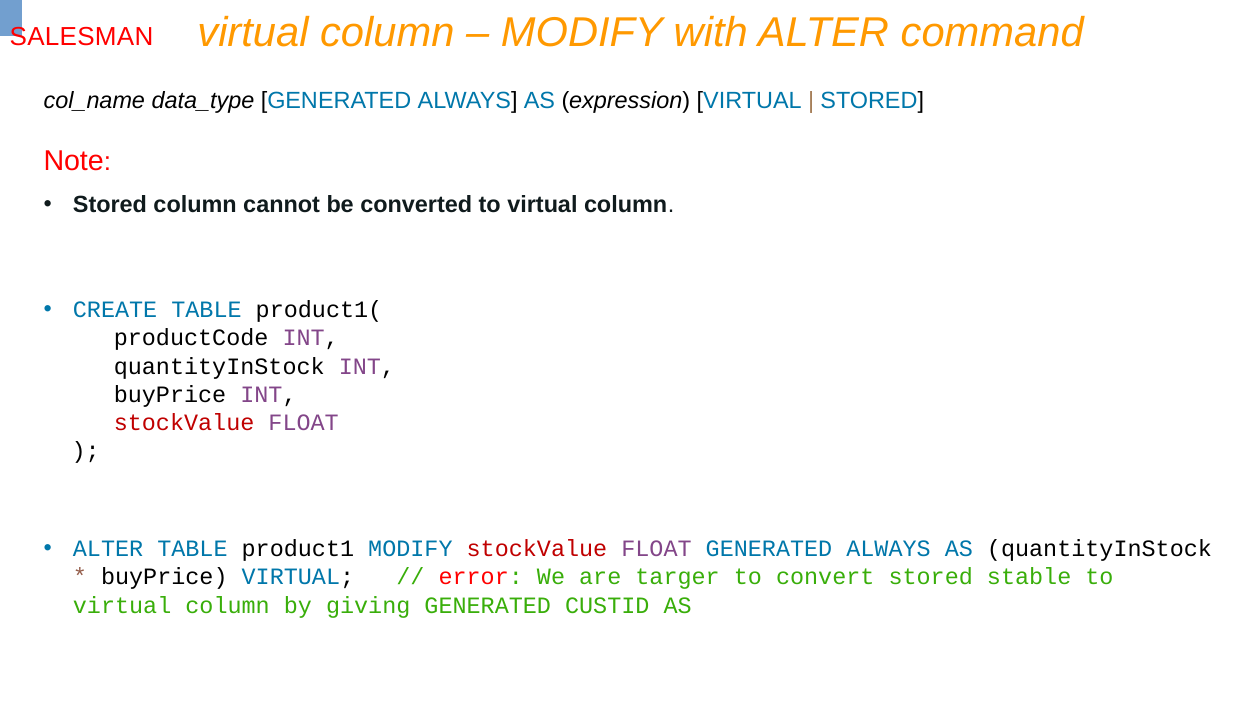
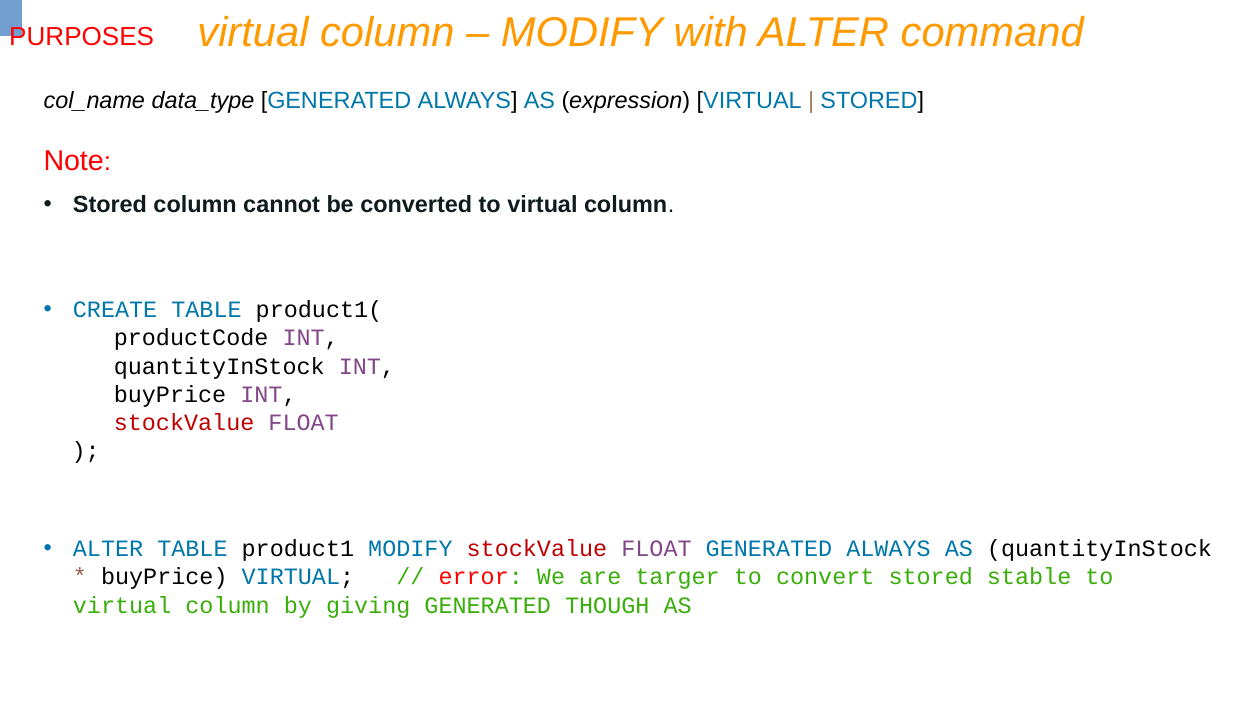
SALESMAN: SALESMAN -> PURPOSES (82, 37)
CUSTID: CUSTID -> THOUGH (607, 605)
